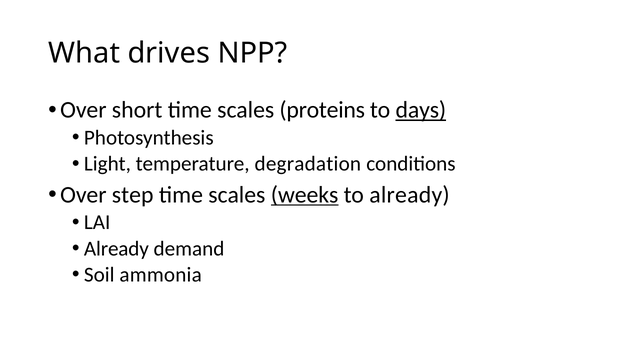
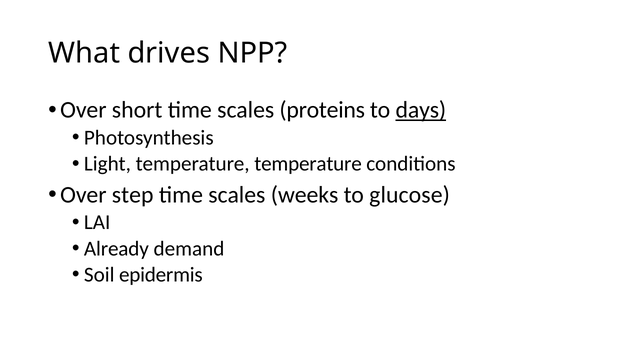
temperature degradation: degradation -> temperature (308, 164)
weeks underline: present -> none (305, 195)
to already: already -> glucose (410, 195)
ammonia: ammonia -> epidermis (161, 274)
